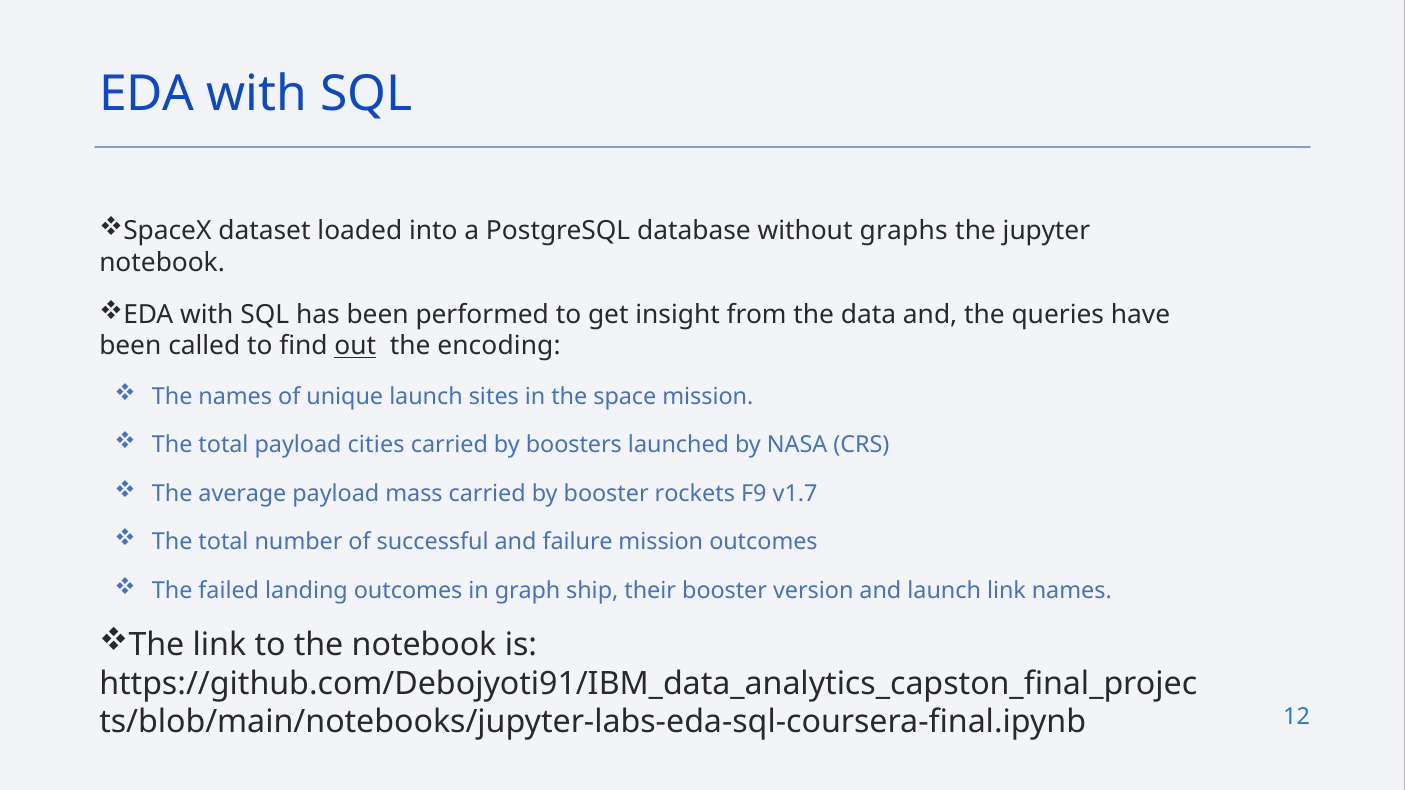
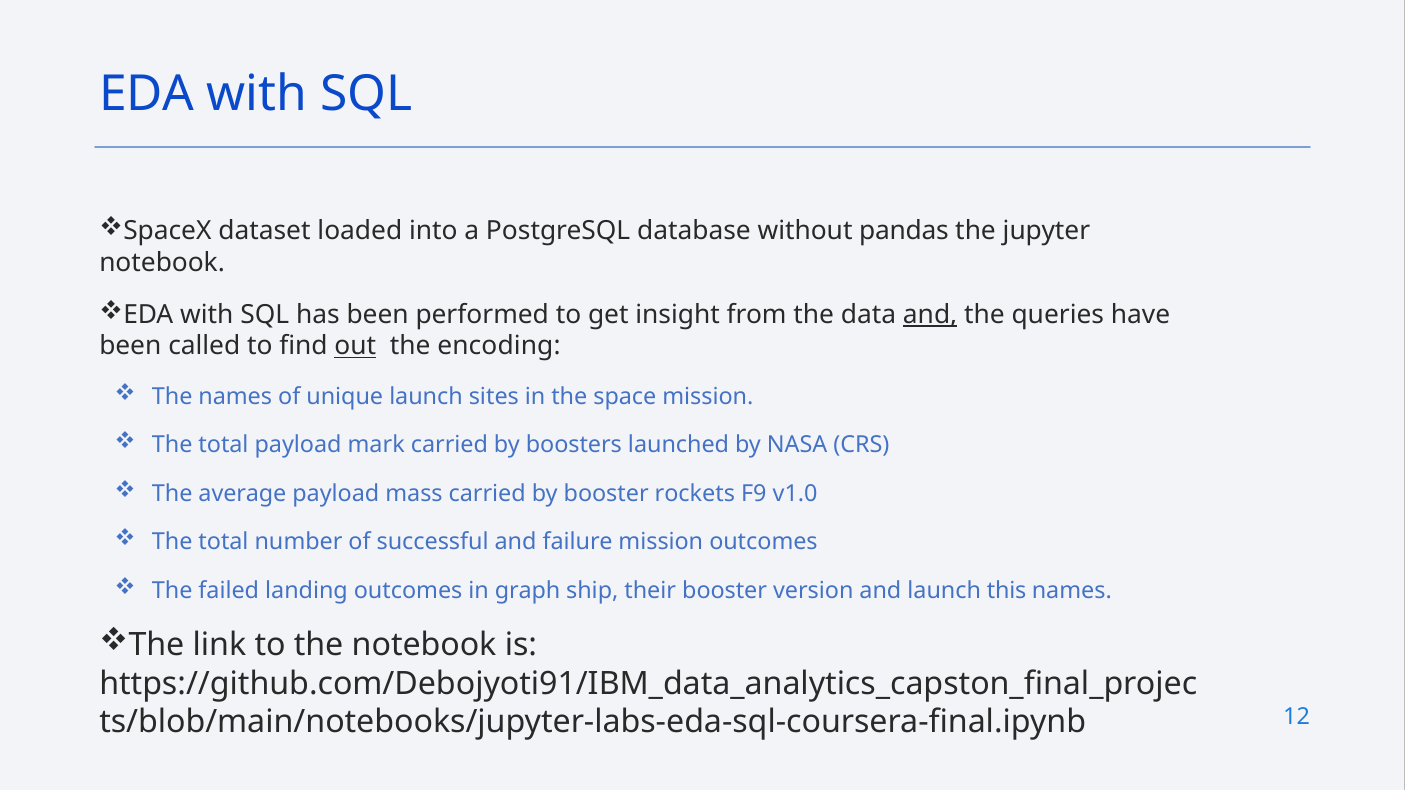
graphs: graphs -> pandas (904, 231)
and underline: none -> present (930, 315)
cities: cities -> mark (376, 445)
v1.7: v1.7 -> v1.0 (795, 494)
launch link: link -> this (1007, 591)
